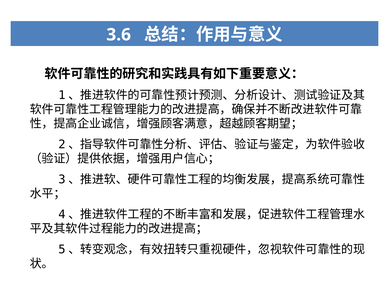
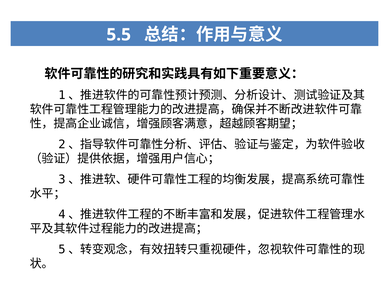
3.6: 3.6 -> 5.5 (119, 35)
